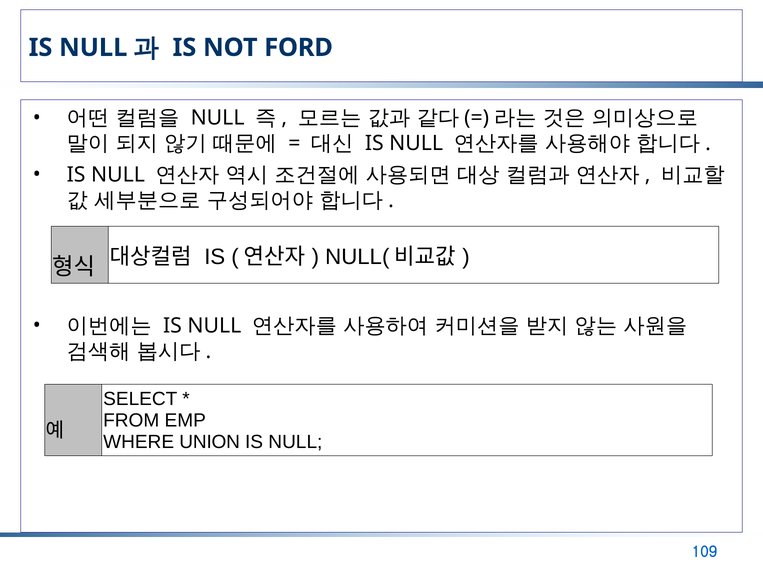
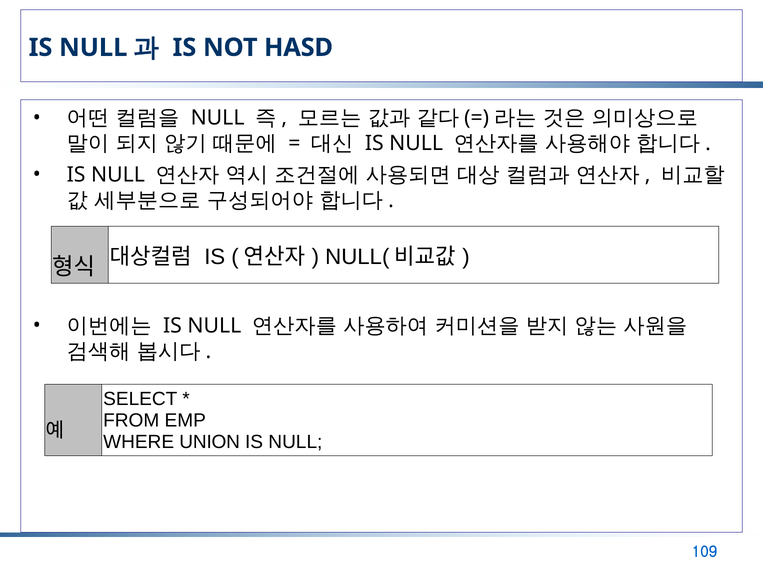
FORD: FORD -> HASD (299, 48)
